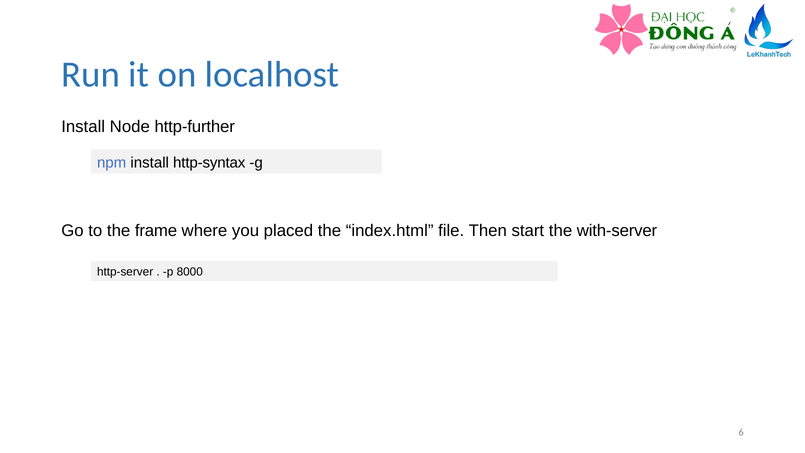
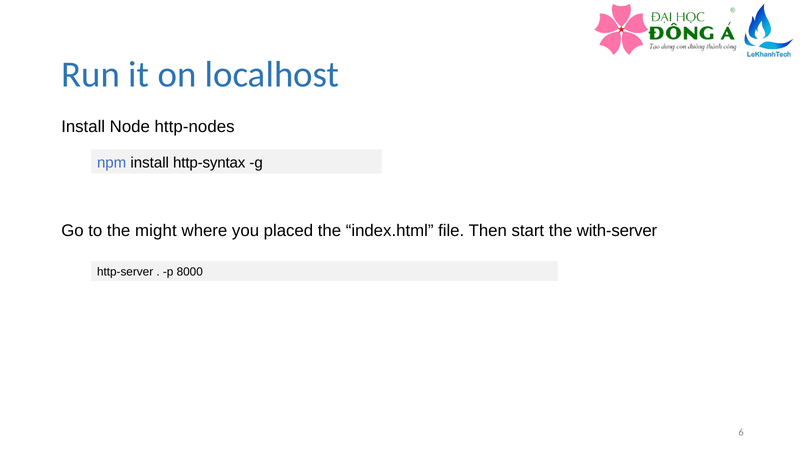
http-further: http-further -> http-nodes (195, 127)
frame: frame -> might (156, 230)
